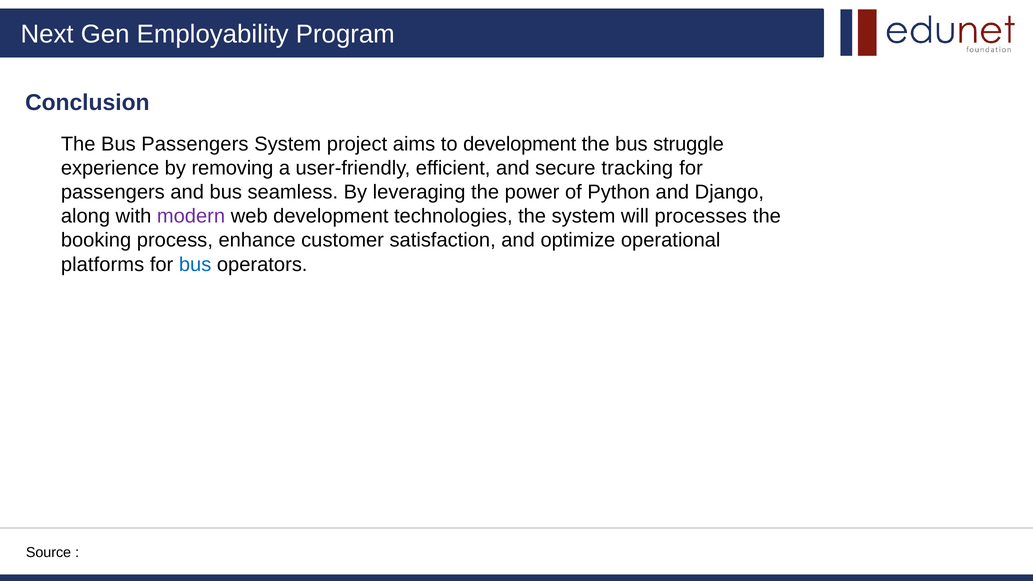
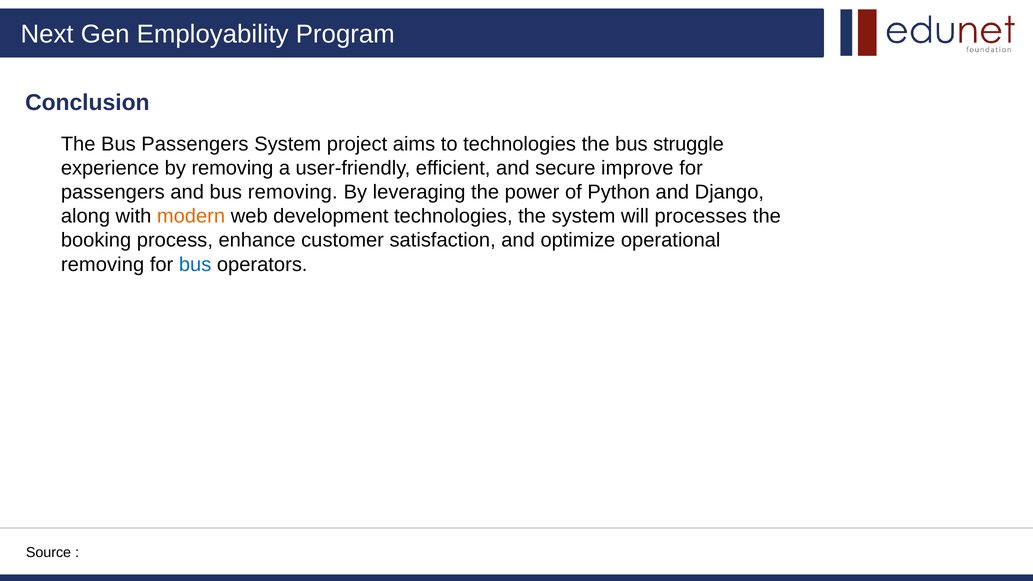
to development: development -> technologies (520, 144)
tracking: tracking -> improve (637, 168)
bus seamless: seamless -> removing (293, 192)
modern colour: purple -> orange (191, 216)
platforms: platforms -> removing (103, 265)
